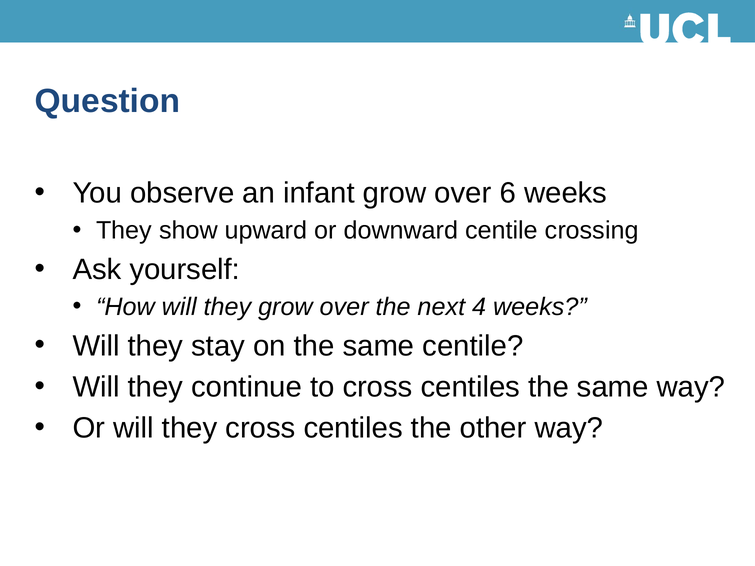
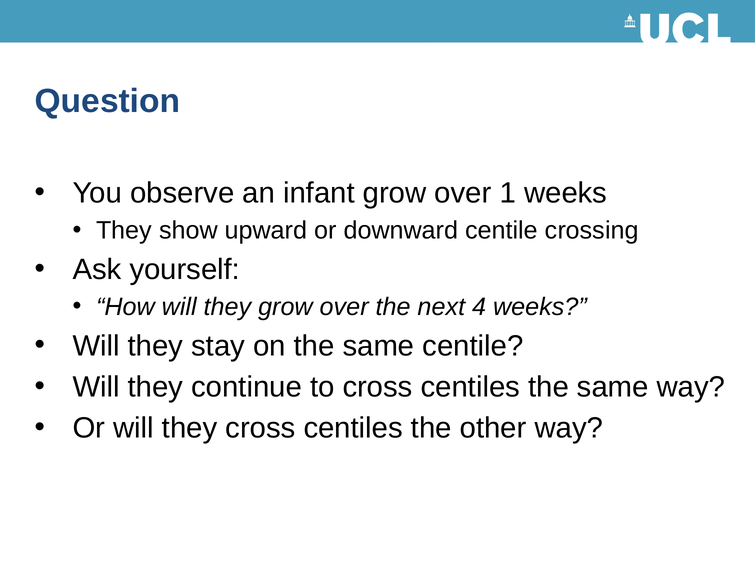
6: 6 -> 1 (508, 193)
